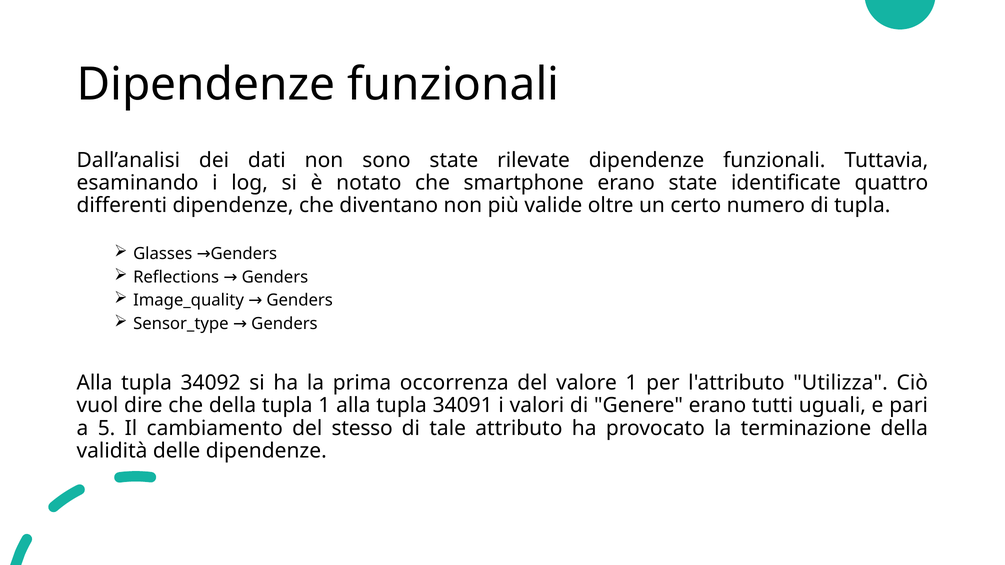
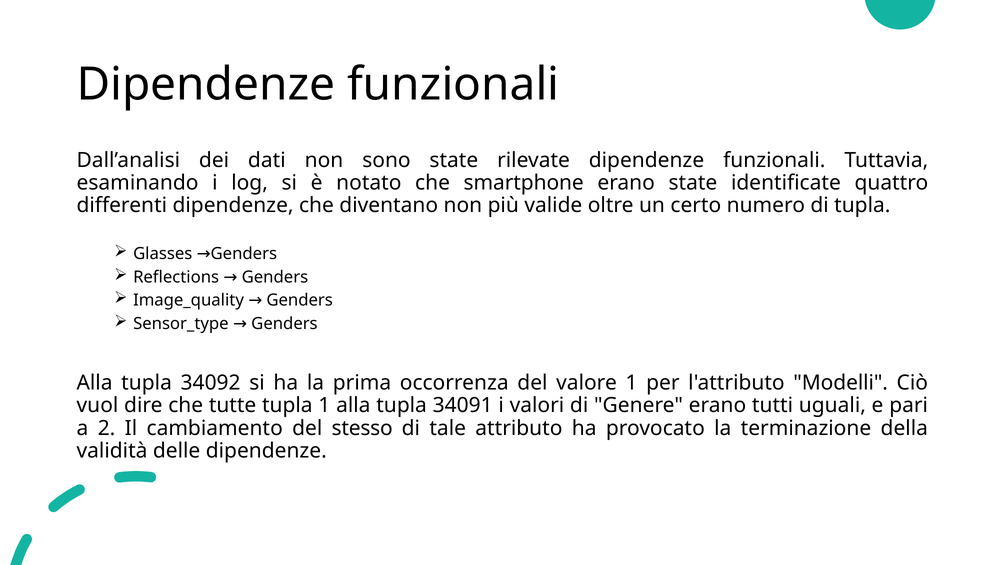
Utilizza: Utilizza -> Modelli (841, 383)
che della: della -> tutte (233, 406)
5: 5 -> 2 (107, 428)
